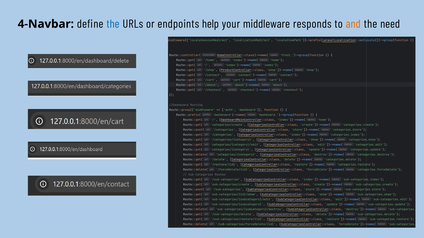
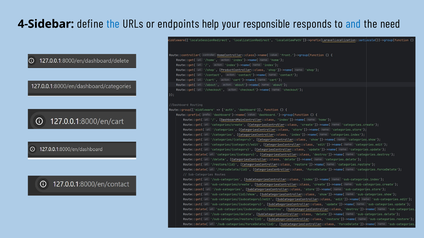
4-Navbar: 4-Navbar -> 4-Sidebar (46, 24)
middleware: middleware -> responsible (266, 24)
and colour: orange -> blue (353, 24)
